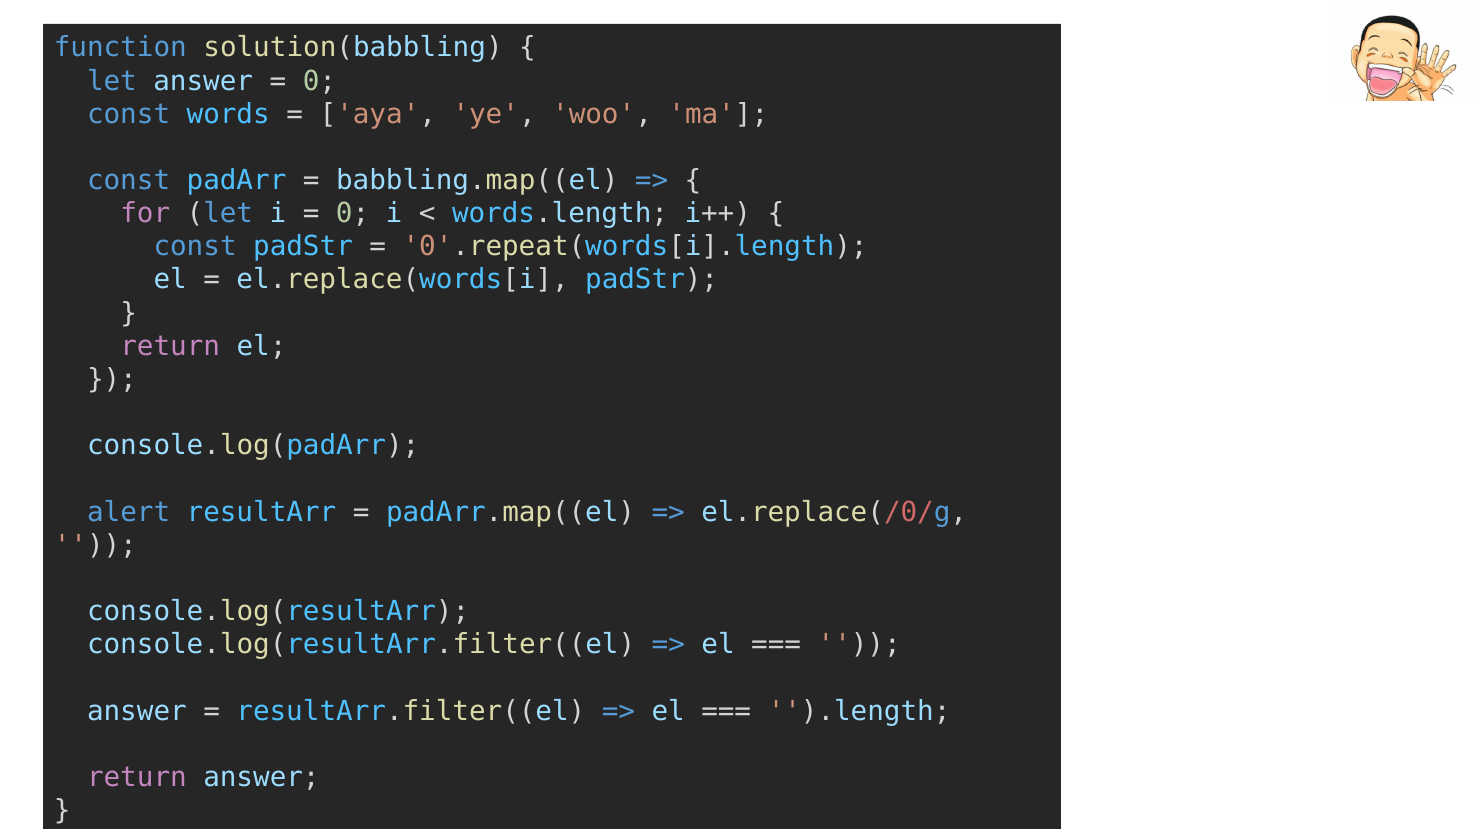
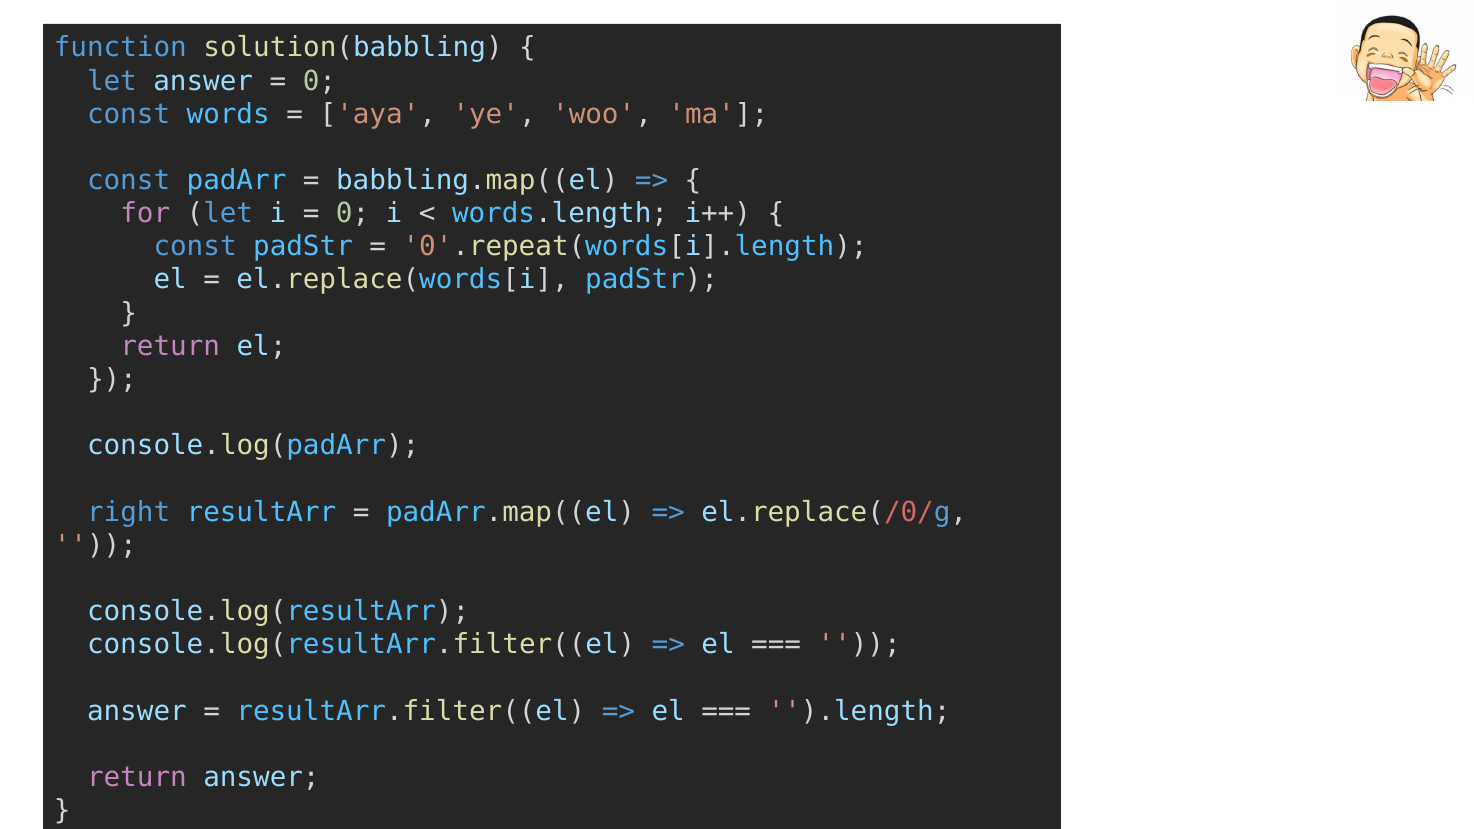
alert: alert -> right (129, 512)
